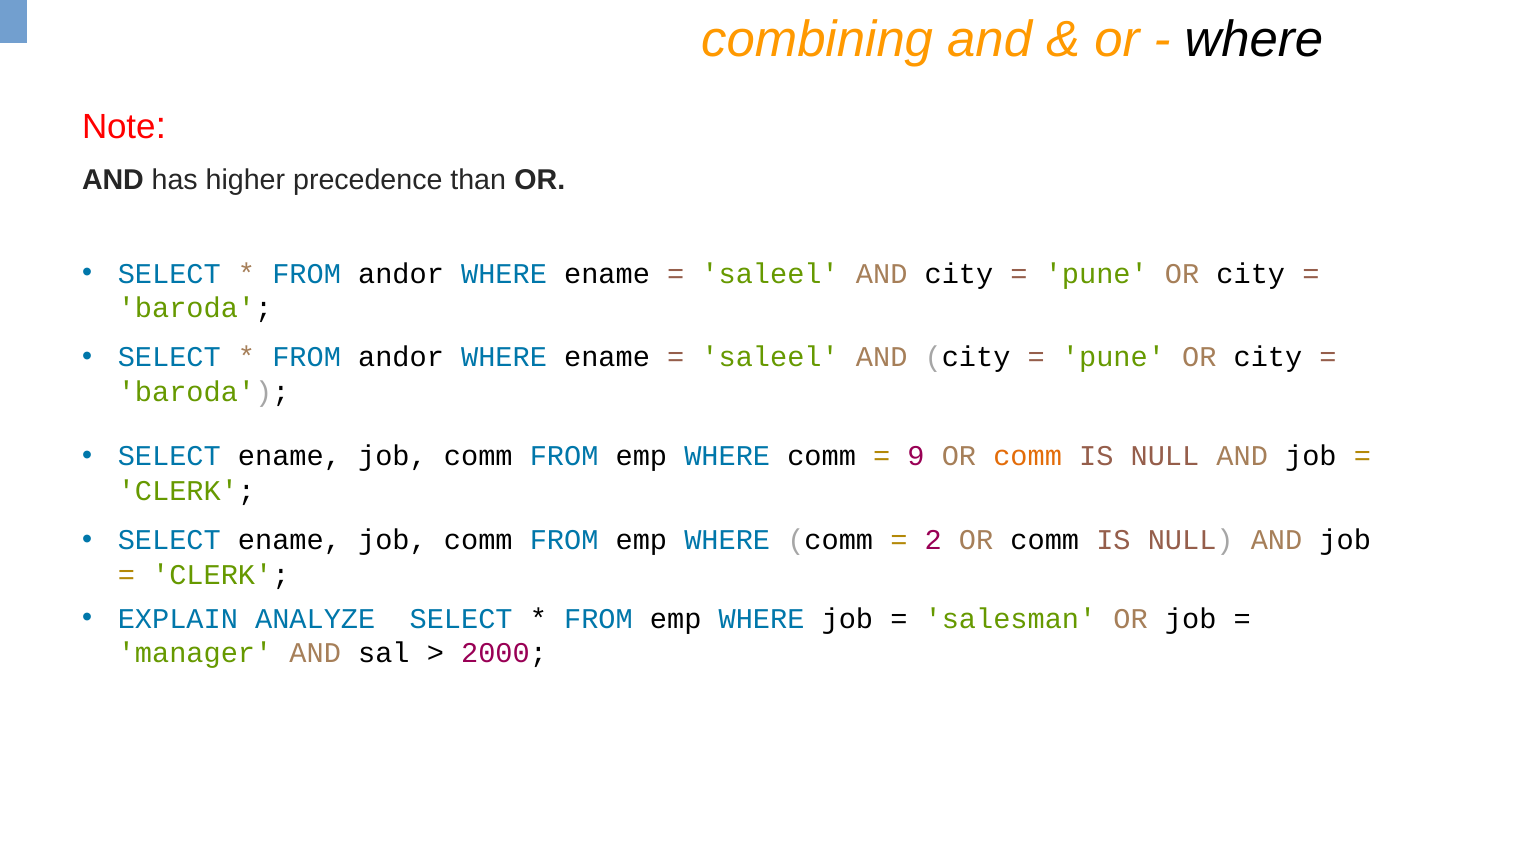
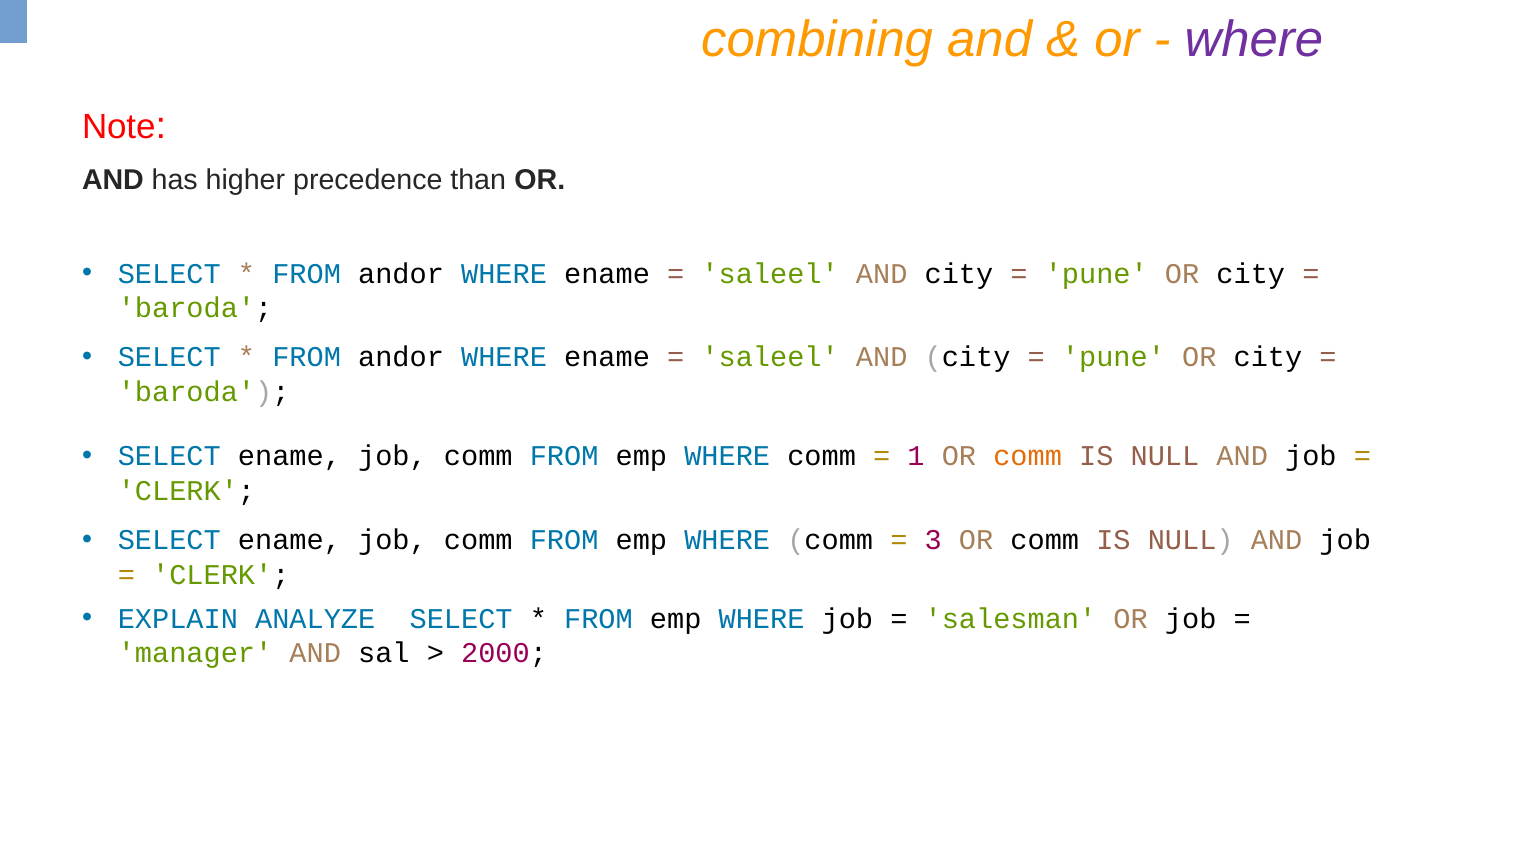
where colour: black -> purple (1254, 40)
9: 9 -> 1 (916, 457)
2: 2 -> 3 (933, 541)
